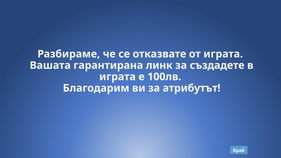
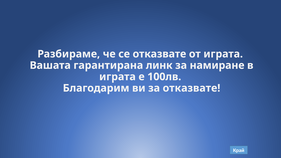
създадете: създадете -> намиране (217, 65)
за атрибутът: атрибутът -> отказвате (191, 88)
